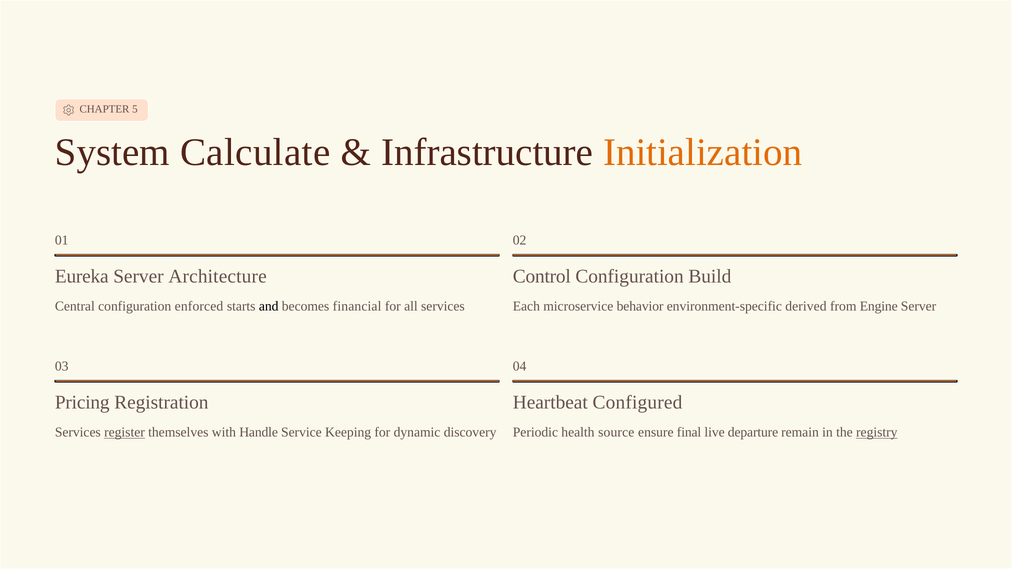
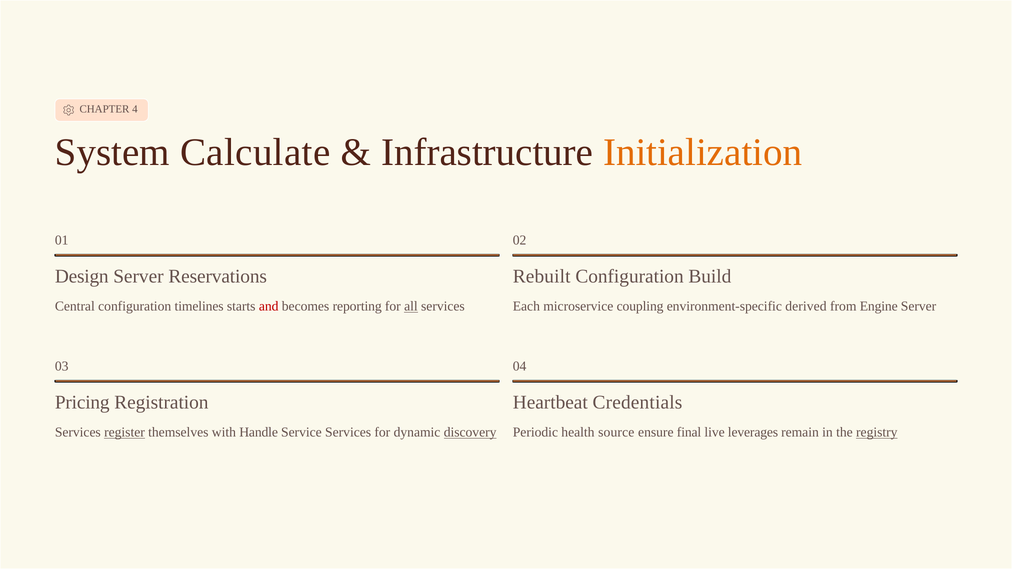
5: 5 -> 4 (135, 109)
Eureka: Eureka -> Design (82, 277)
Architecture: Architecture -> Reservations (218, 277)
Control: Control -> Rebuilt (542, 277)
enforced: enforced -> timelines (199, 307)
and colour: black -> red (269, 307)
financial: financial -> reporting (357, 307)
all underline: none -> present (411, 307)
behavior: behavior -> coupling (640, 307)
Configured: Configured -> Credentials (637, 403)
Service Keeping: Keeping -> Services (348, 433)
discovery underline: none -> present (470, 433)
departure: departure -> leverages (753, 433)
